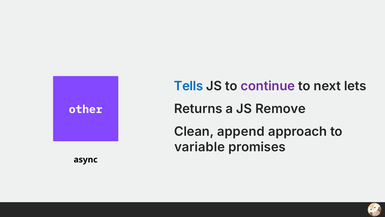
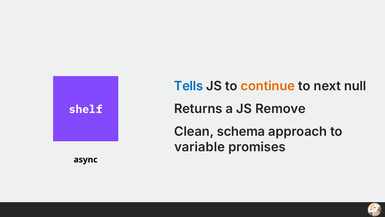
continue colour: purple -> orange (268, 86)
lets: lets -> null (355, 86)
other: other -> shelf (86, 109)
append: append -> schema (241, 131)
